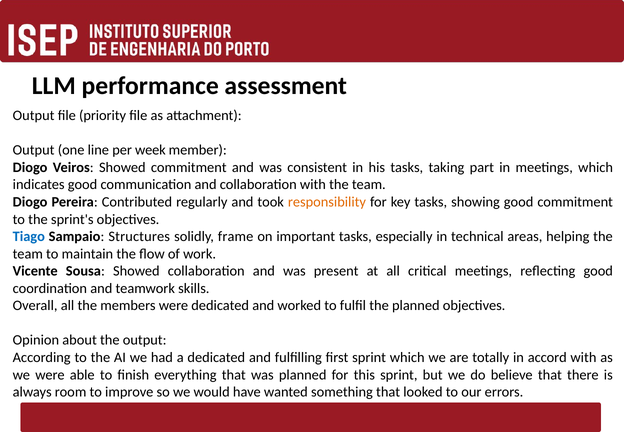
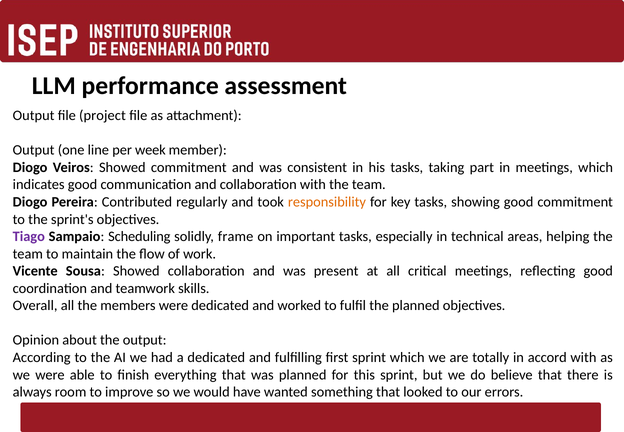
priority: priority -> project (102, 116)
Tiago colour: blue -> purple (29, 237)
Structures: Structures -> Scheduling (139, 237)
